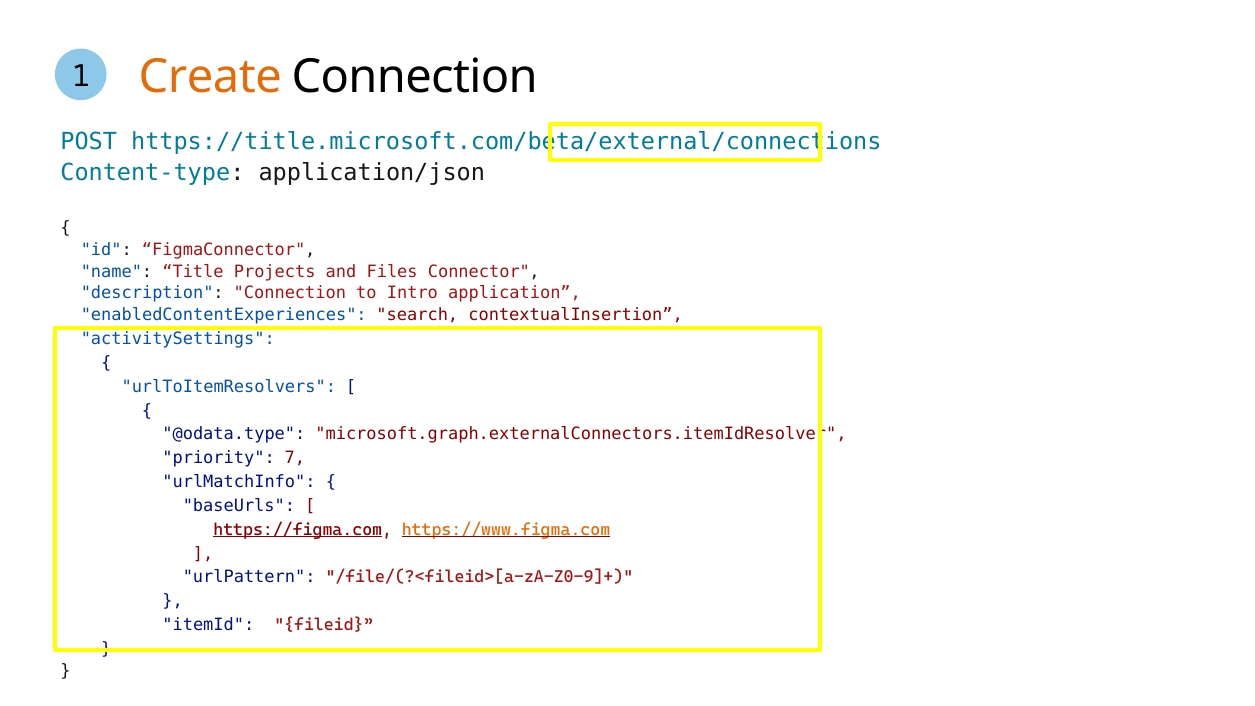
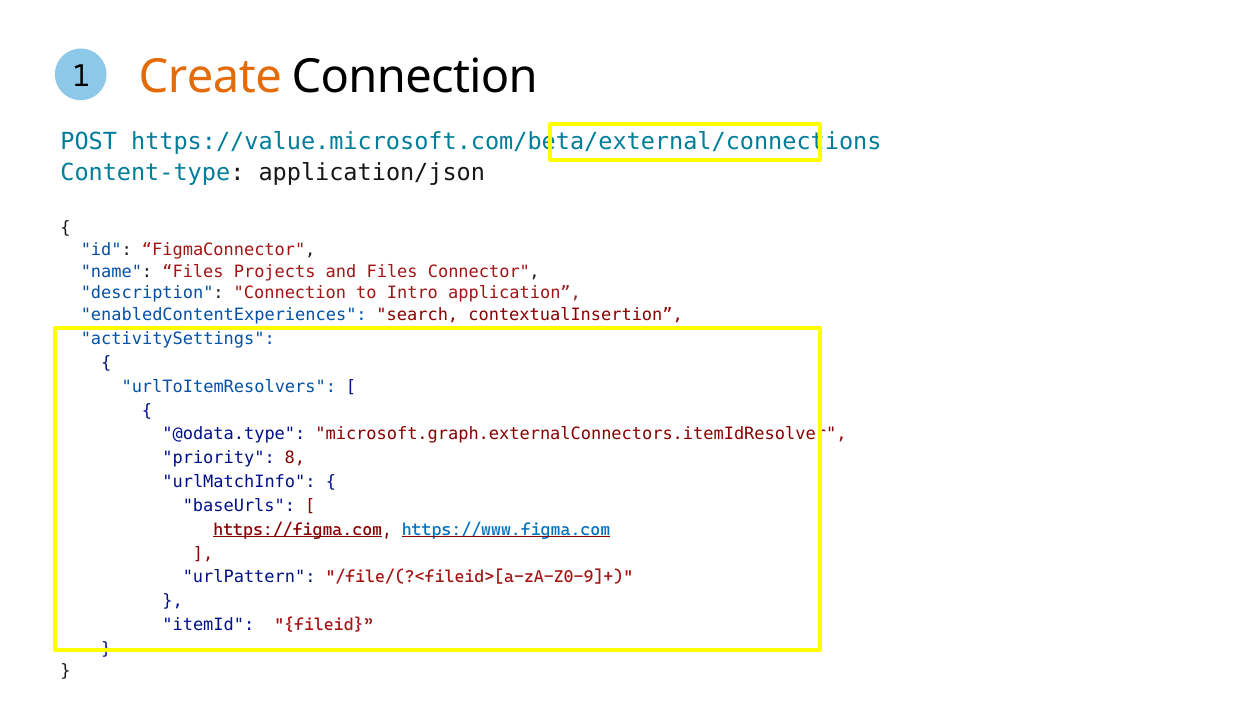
https://title.microsoft.com/beta/external/connections: https://title.microsoft.com/beta/external/connections -> https://value.microsoft.com/beta/external/connections (506, 142)
name Title: Title -> Files (193, 271)
7: 7 -> 8 (295, 458)
https://www.figma.com colour: orange -> blue (506, 530)
